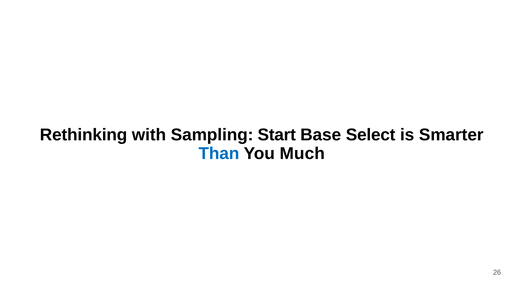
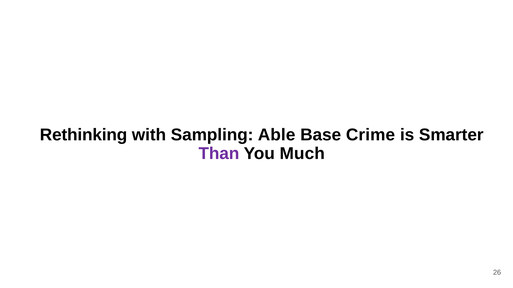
Start: Start -> Able (277, 135)
Select: Select -> Crime (371, 135)
Than colour: blue -> purple (219, 154)
